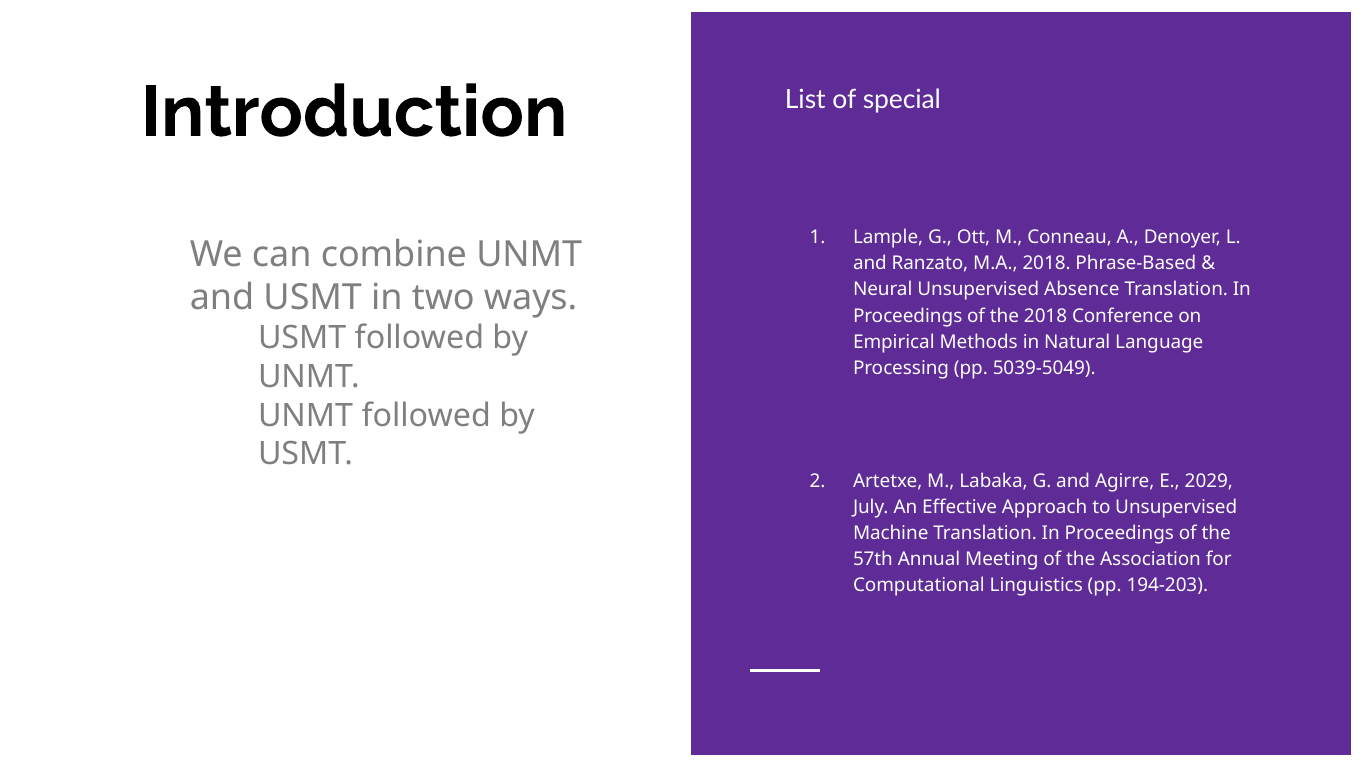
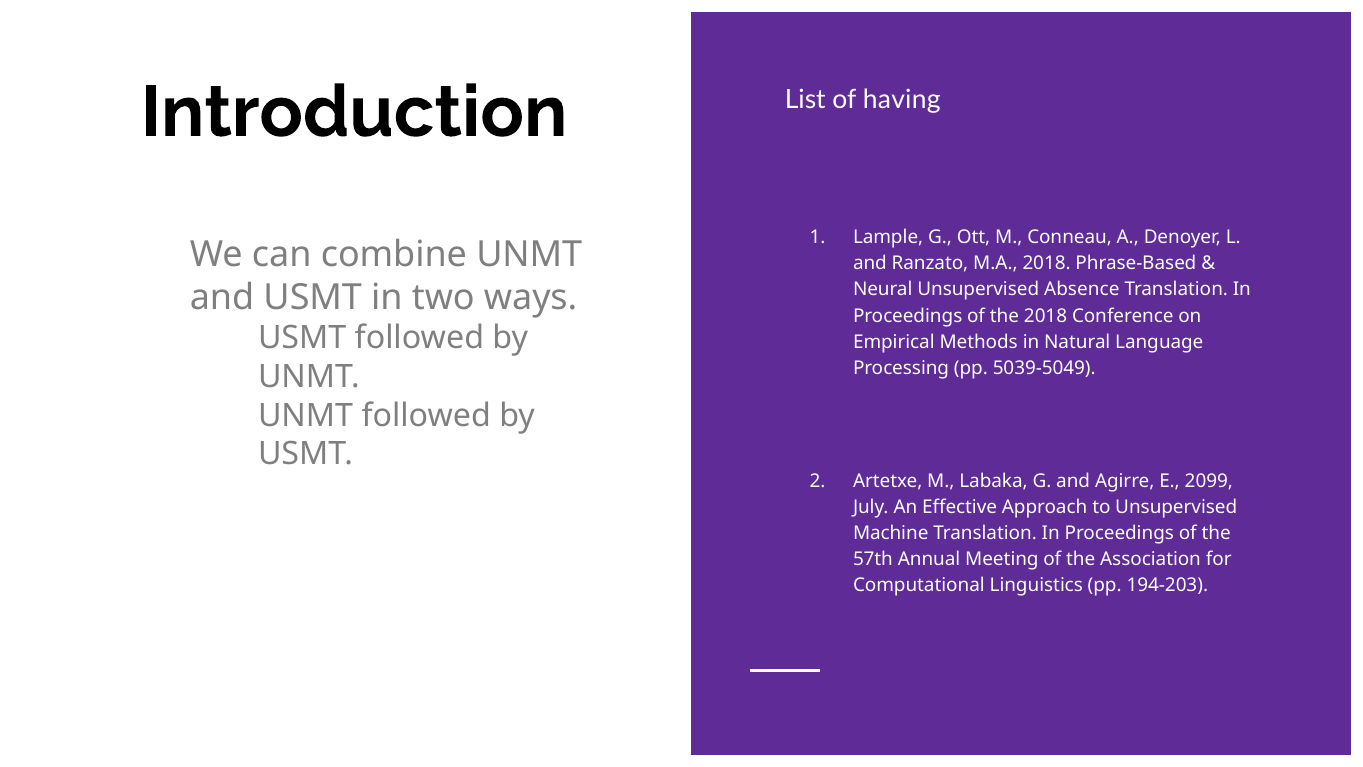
special: special -> having (902, 100)
2029: 2029 -> 2099 (1209, 481)
